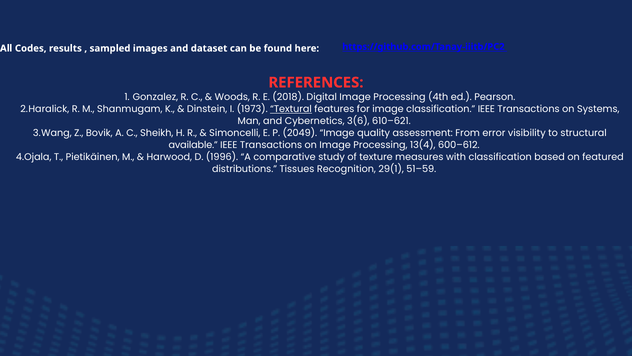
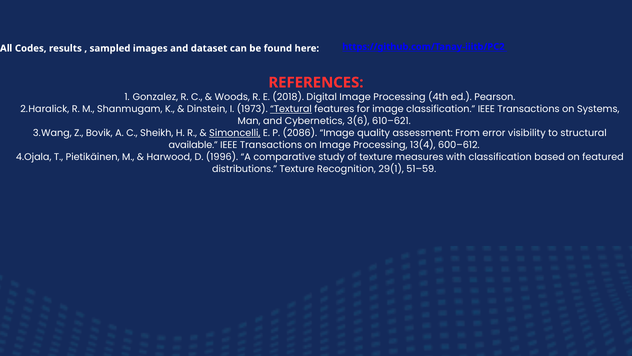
Simoncelli underline: none -> present (235, 133)
2049: 2049 -> 2086 (300, 133)
distributions Tissues: Tissues -> Texture (297, 169)
